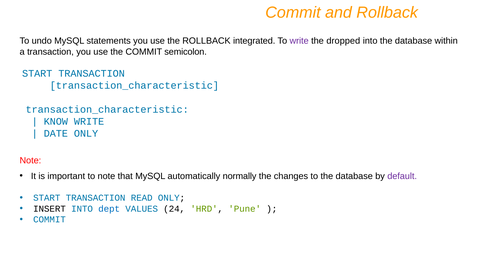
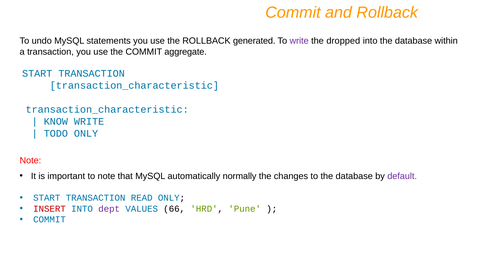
integrated: integrated -> generated (254, 41)
semicolon: semicolon -> aggregate (186, 52)
DATE: DATE -> TODO (56, 134)
INSERT colour: black -> red (49, 209)
dept colour: blue -> purple (109, 209)
24: 24 -> 66 (174, 209)
